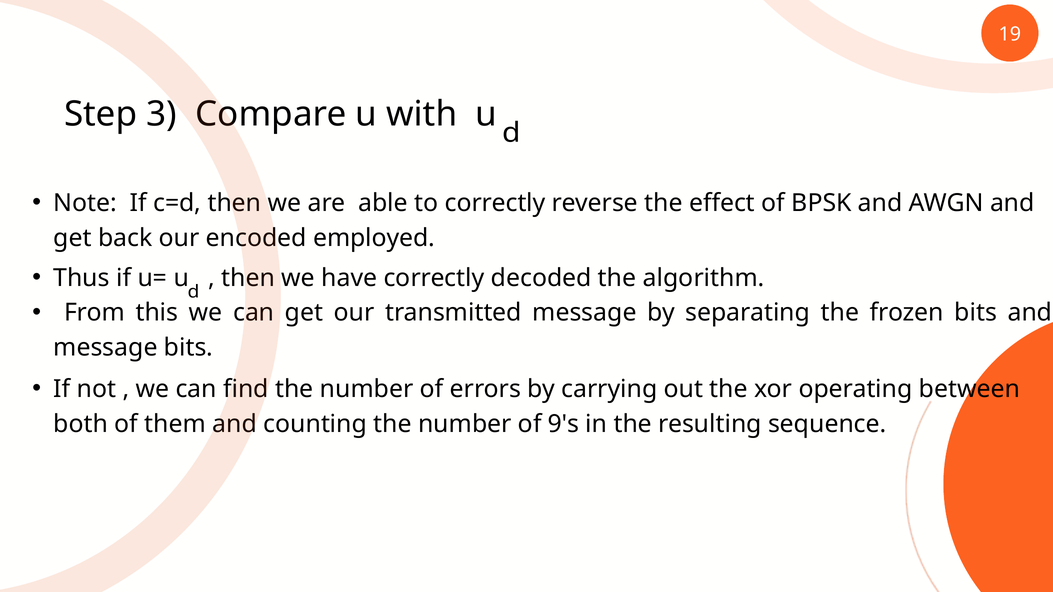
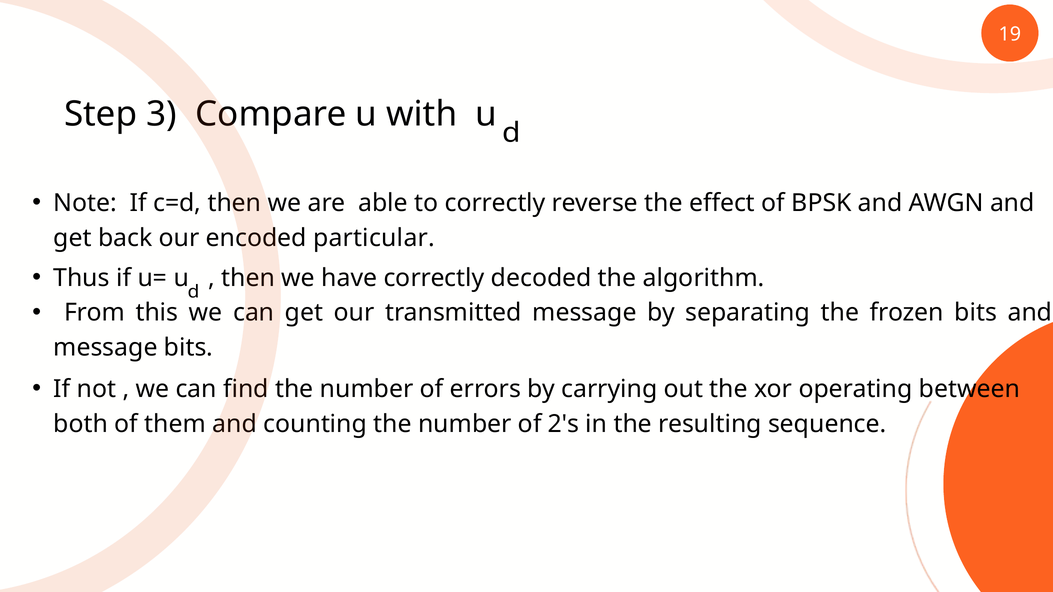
employed: employed -> particular (374, 238)
9's: 9's -> 2's (564, 424)
